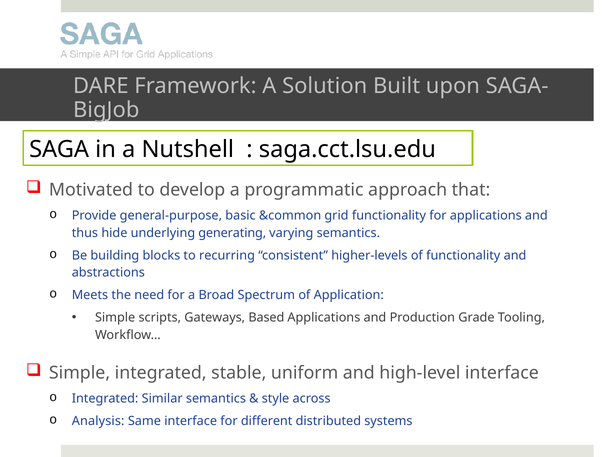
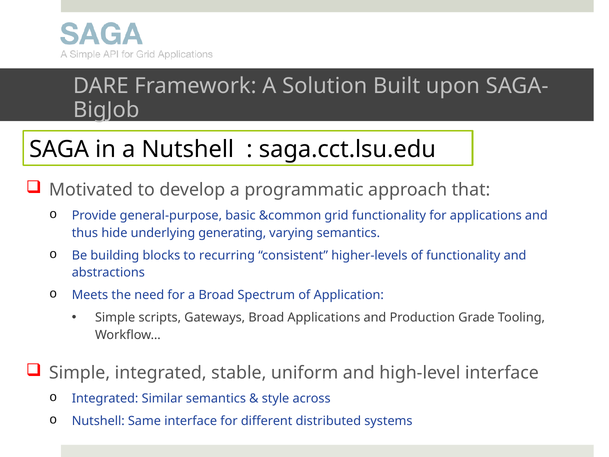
Gateways Based: Based -> Broad (266, 317)
Analysis: Analysis -> Nutshell (98, 421)
